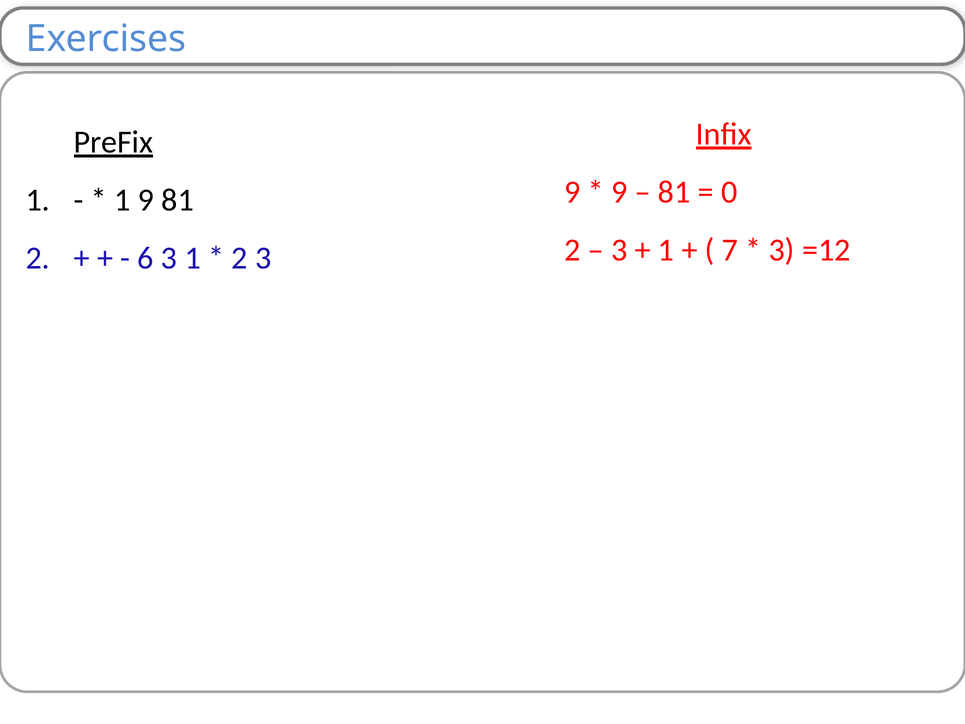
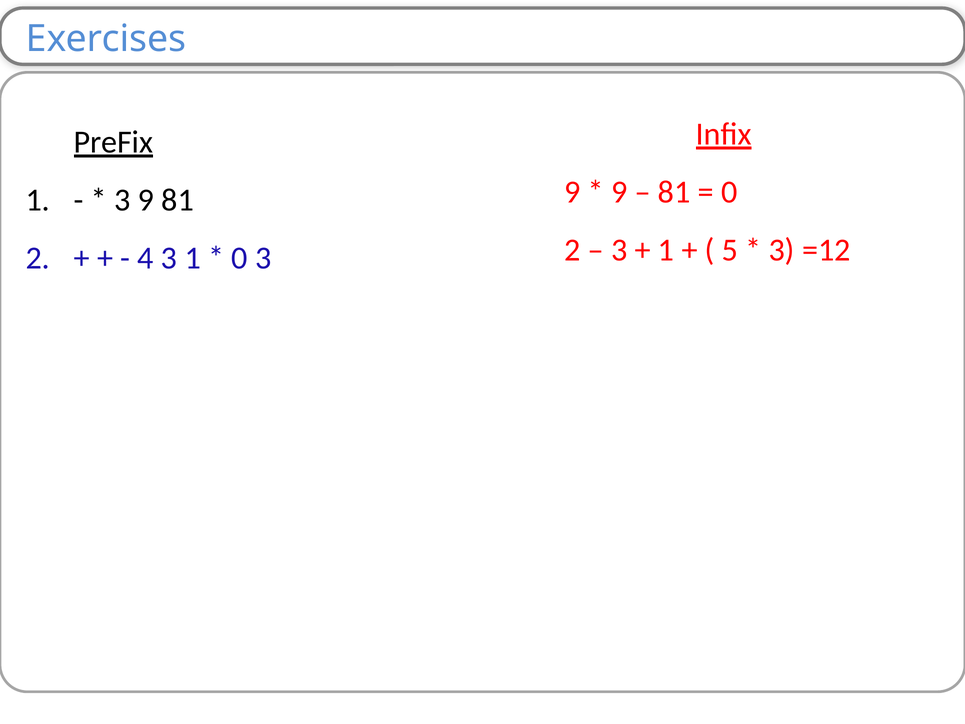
1: 1 -> 3 (122, 200)
7: 7 -> 5 (730, 250)
6: 6 -> 4 (146, 258)
2: 2 -> 0 (240, 258)
